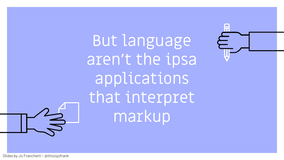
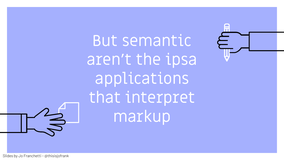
language: language -> semantic (157, 41)
